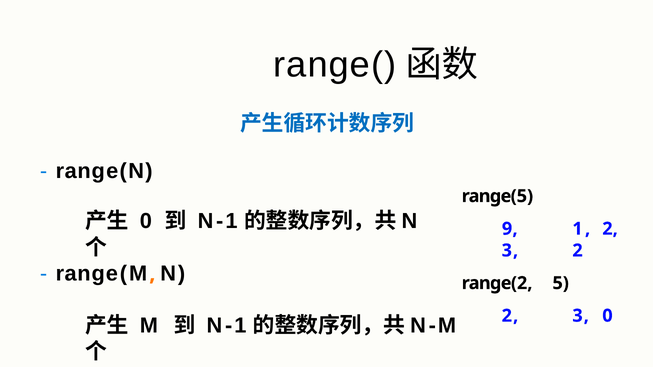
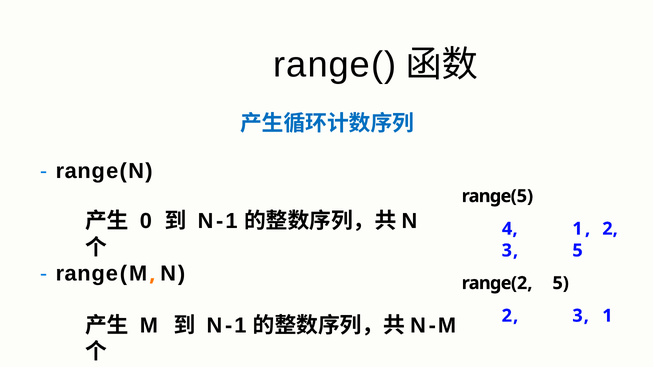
9: 9 -> 4 (510, 229)
3 2: 2 -> 5 (578, 251)
3 0: 0 -> 1 (607, 316)
